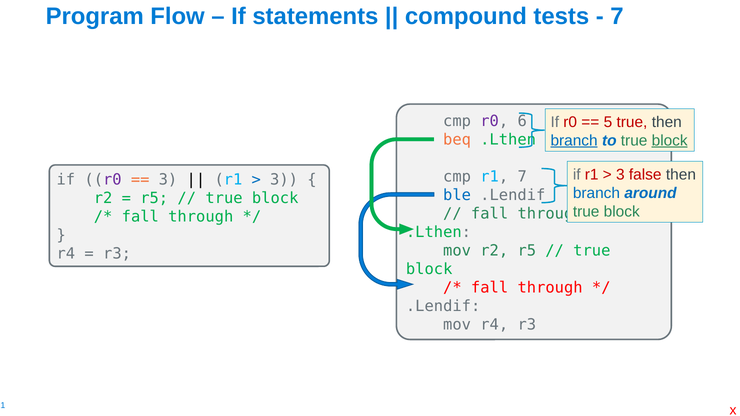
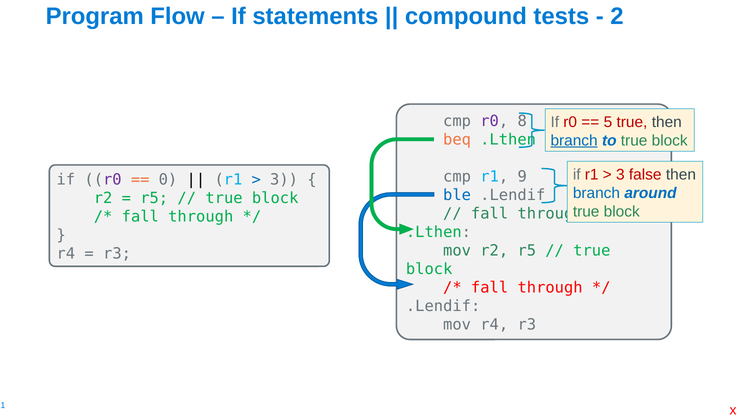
7: 7 -> 2 (617, 16)
6: 6 -> 8 (522, 121)
block underline: present -> none (670, 141)
r1 7: 7 -> 9 (522, 177)
3: 3 -> 0 (168, 180)
